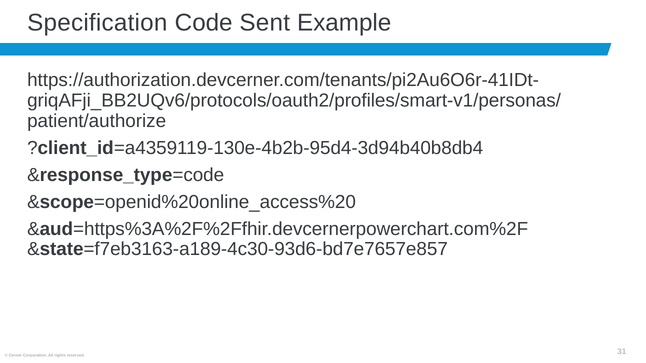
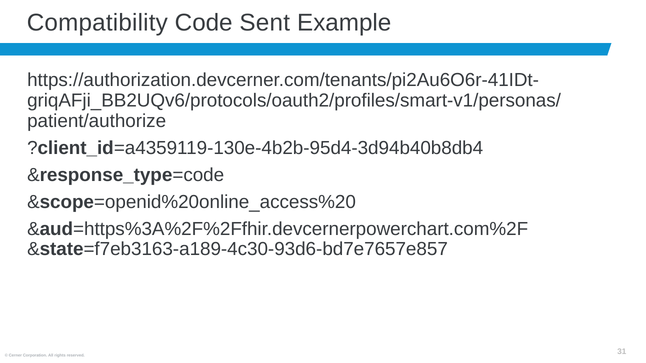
Specification: Specification -> Compatibility (97, 23)
